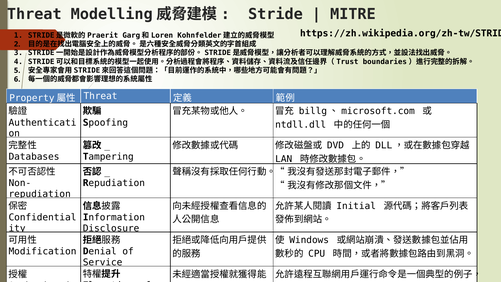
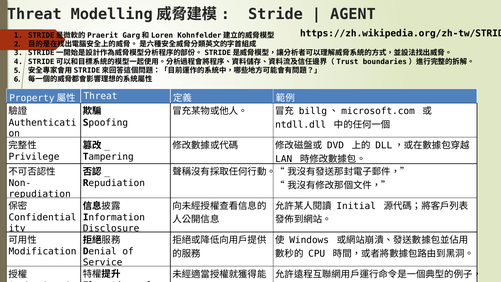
MITRE: MITRE -> AGENT (353, 14)
Databases: Databases -> Privilege (34, 157)
